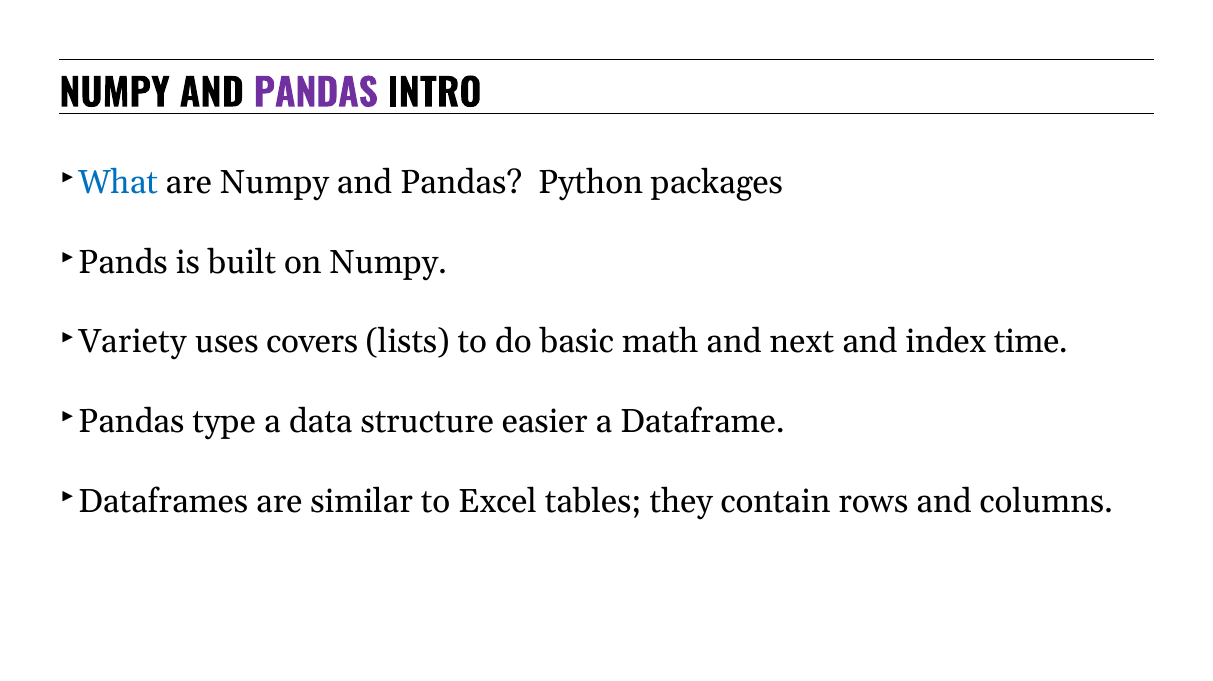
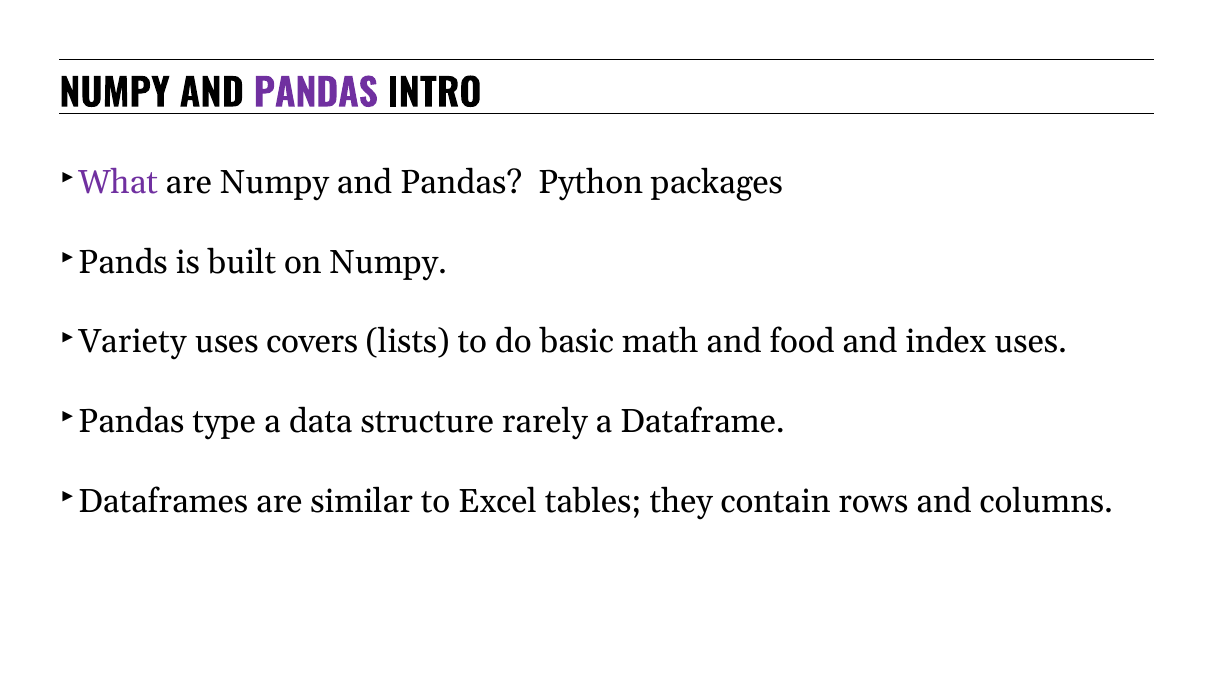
What colour: blue -> purple (118, 183)
next: next -> food (802, 342)
index time: time -> uses (1031, 342)
easier: easier -> rarely (545, 422)
